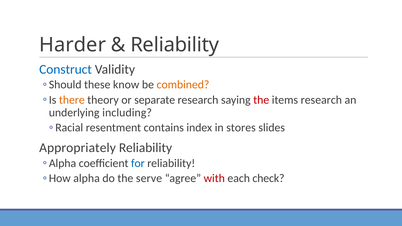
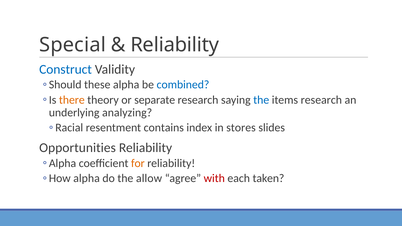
Harder: Harder -> Special (73, 45)
these know: know -> alpha (126, 85)
combined colour: orange -> blue (183, 85)
the colour: red -> blue (261, 100)
including: including -> analyzing (127, 113)
Appropriately: Appropriately -> Opportunities (78, 148)
for colour: blue -> orange (138, 163)
serve: serve -> allow (149, 178)
check: check -> taken (268, 178)
